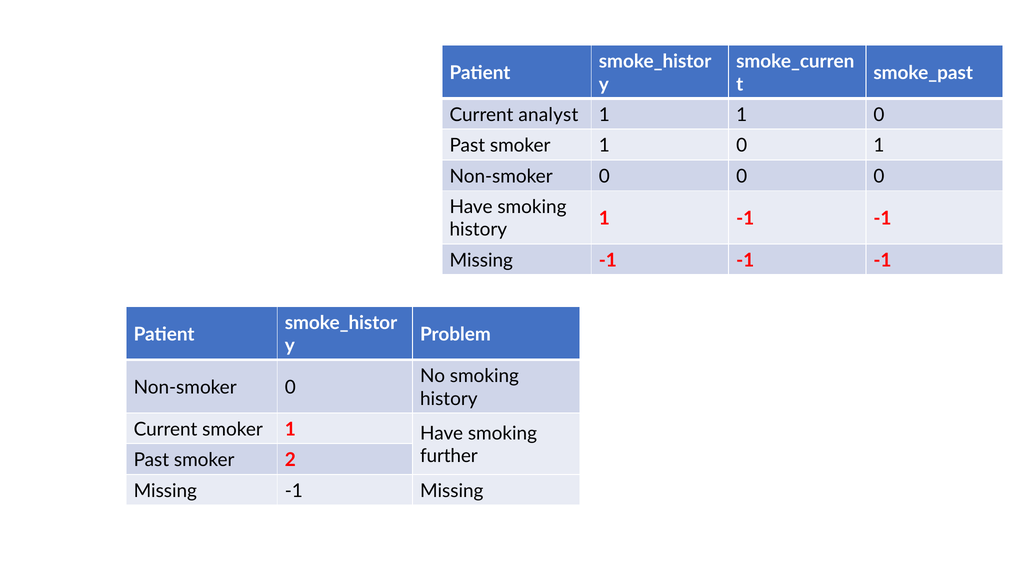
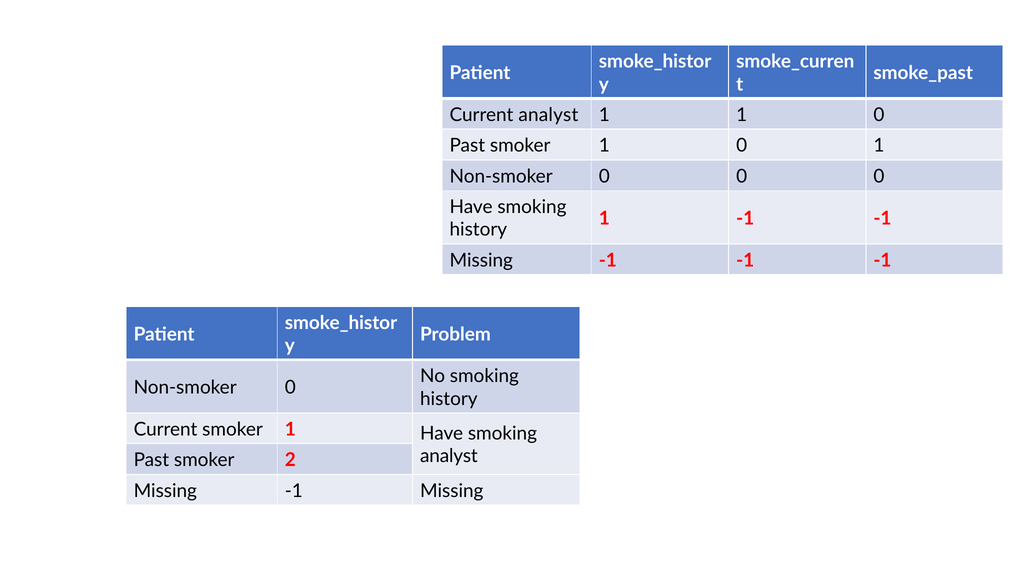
further: further -> analyst (449, 456)
